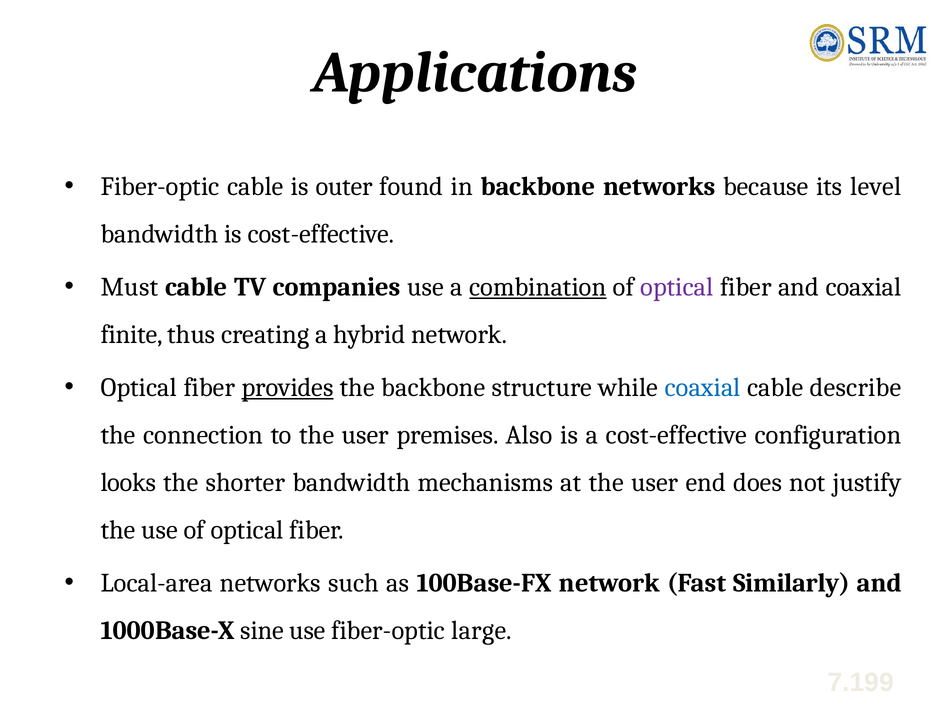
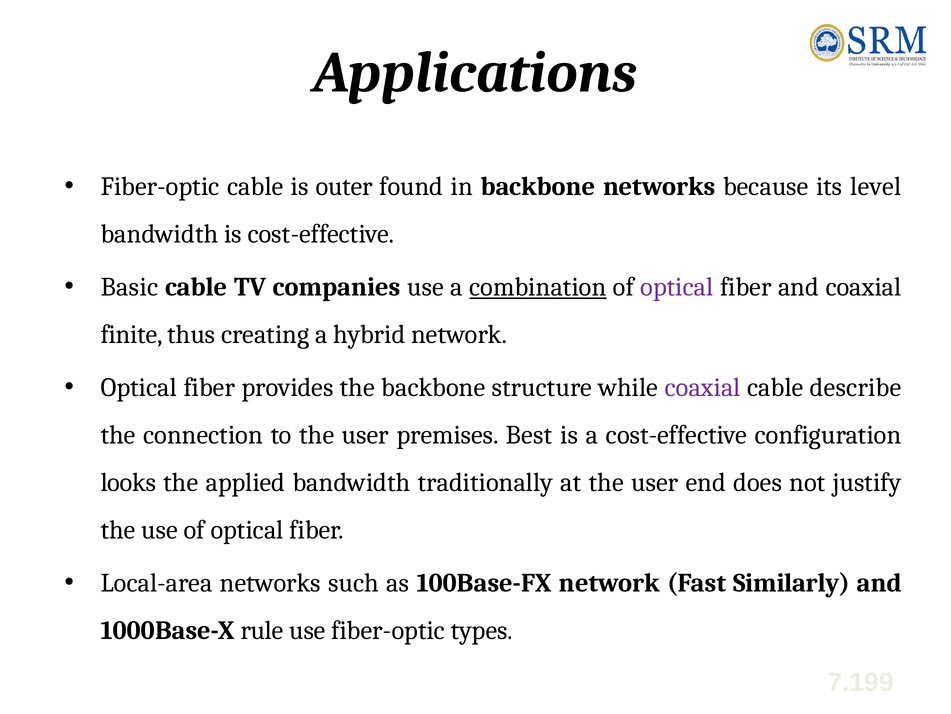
Must: Must -> Basic (129, 287)
provides underline: present -> none (288, 387)
coaxial colour: blue -> purple (703, 387)
Also: Also -> Best (529, 434)
shorter: shorter -> applied (245, 482)
mechanisms: mechanisms -> traditionally (485, 482)
sine: sine -> rule (262, 630)
large: large -> types (482, 630)
